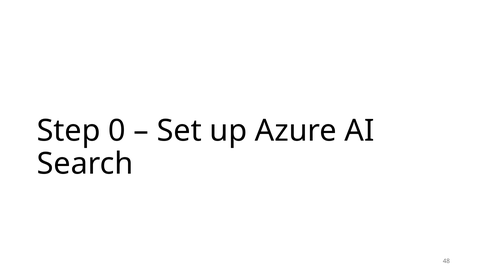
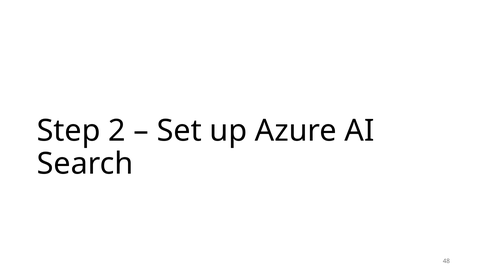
0: 0 -> 2 (117, 131)
